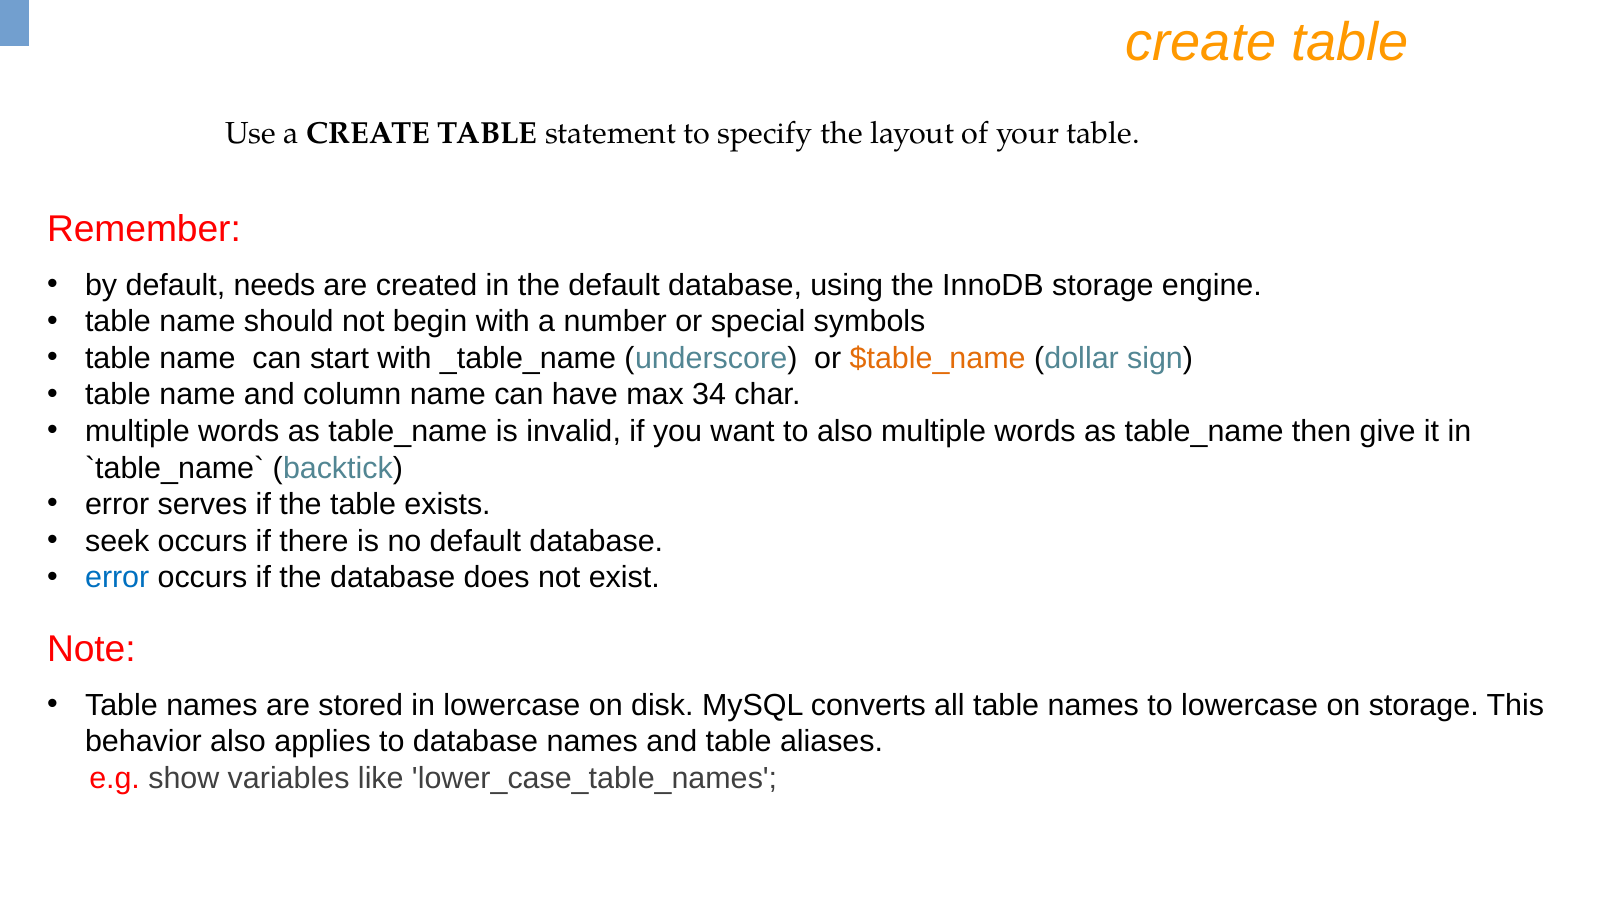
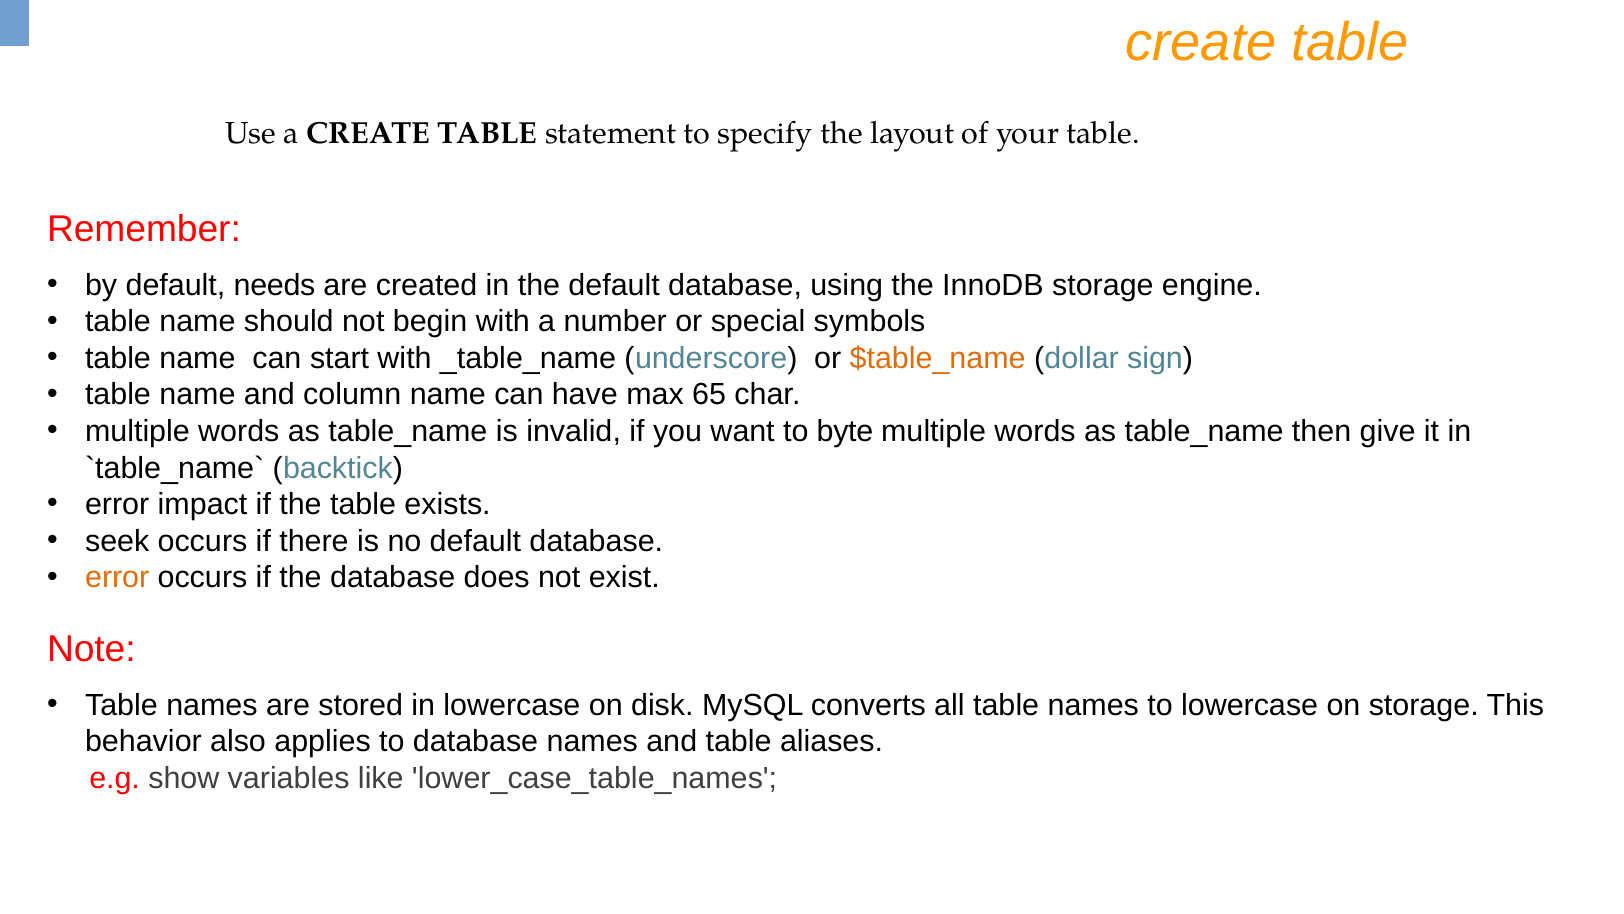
34: 34 -> 65 (709, 395)
to also: also -> byte (845, 431)
serves: serves -> impact (203, 504)
error colour: blue -> orange (117, 577)
